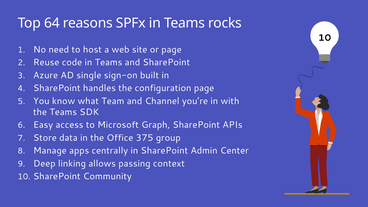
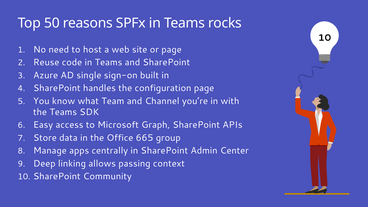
64: 64 -> 50 (52, 23)
375: 375 -> 665 (145, 138)
